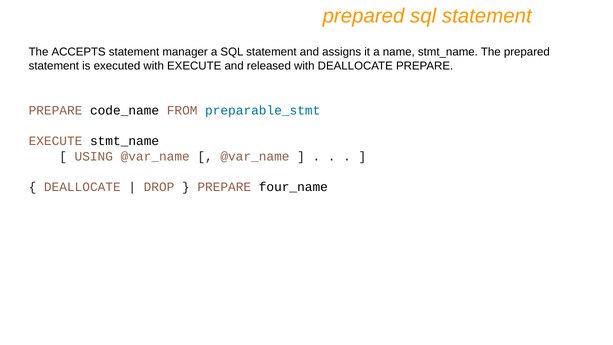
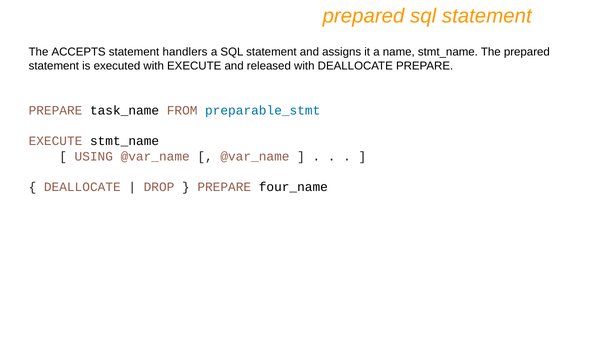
manager: manager -> handlers (185, 52)
code_name: code_name -> task_name (125, 110)
